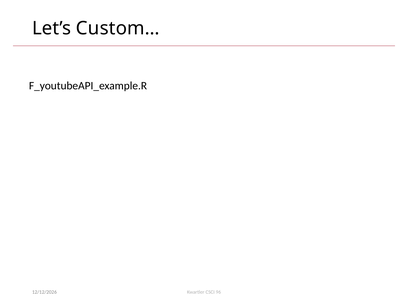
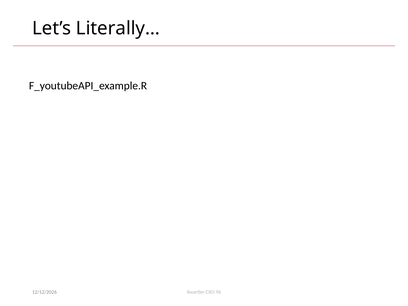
Custom…: Custom… -> Literally… (118, 28)
